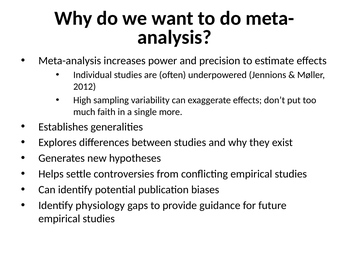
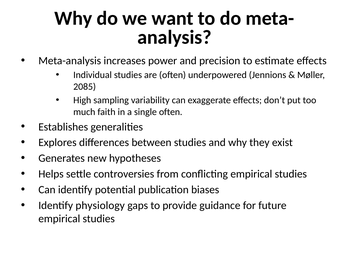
2012: 2012 -> 2085 (85, 87)
single more: more -> often (171, 112)
